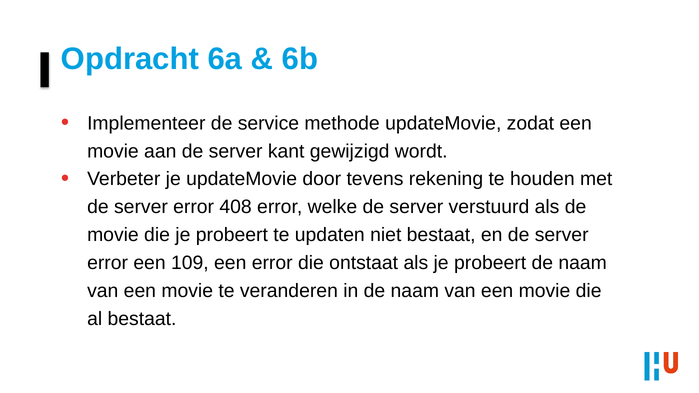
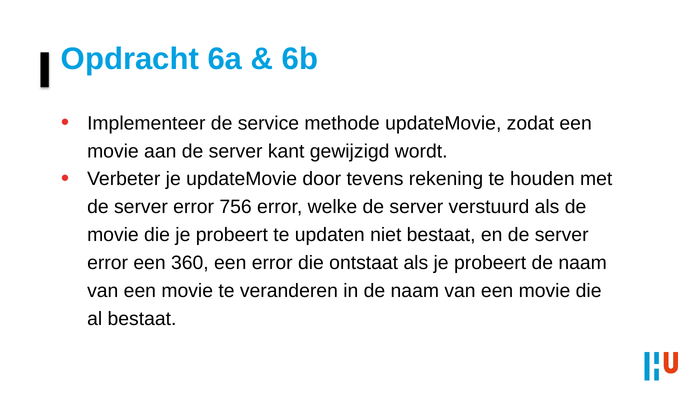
408: 408 -> 756 (236, 207)
109: 109 -> 360 (190, 263)
